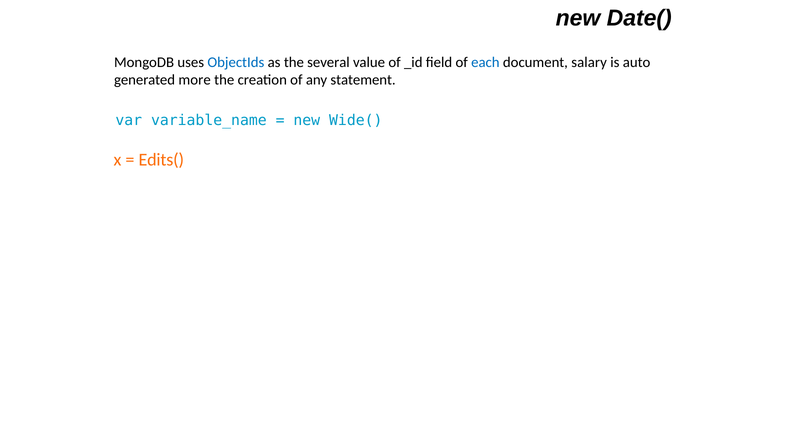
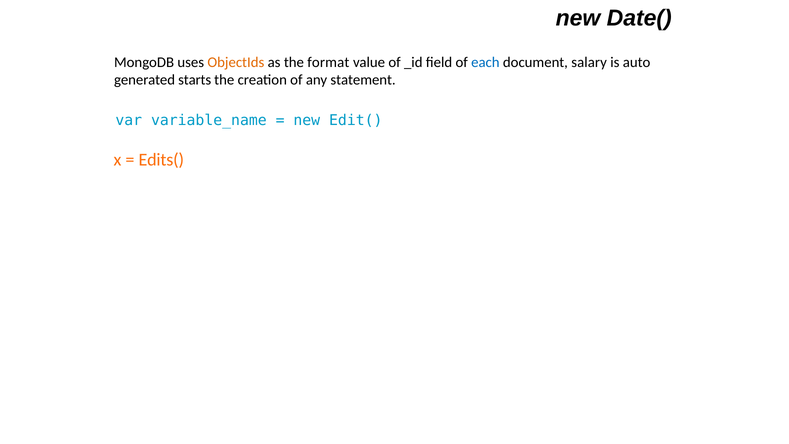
ObjectIds colour: blue -> orange (236, 62)
several: several -> format (328, 62)
more: more -> starts (195, 80)
Wide(: Wide( -> Edit( (356, 120)
